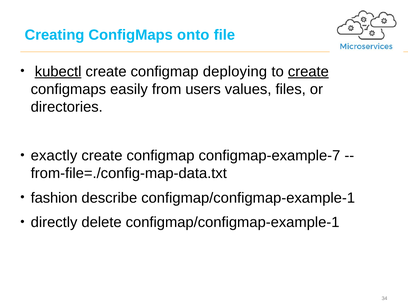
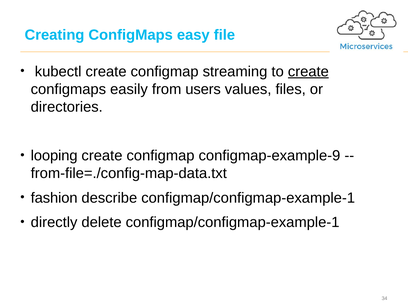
onto: onto -> easy (193, 35)
kubectl underline: present -> none (58, 71)
deploying: deploying -> streaming (235, 71)
exactly: exactly -> looping (54, 156)
configmap-example-7: configmap-example-7 -> configmap-example-9 (269, 156)
